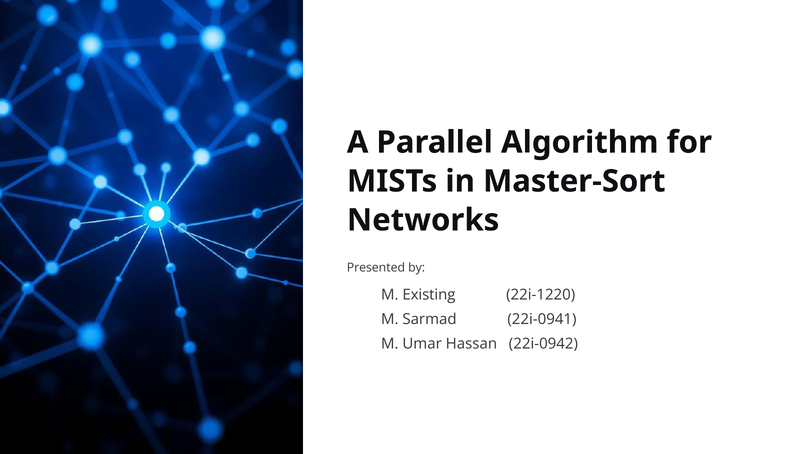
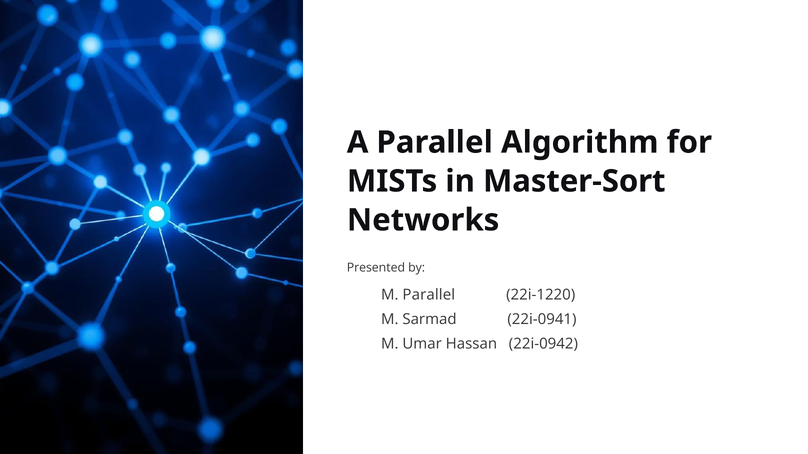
M Existing: Existing -> Parallel (429, 295)
